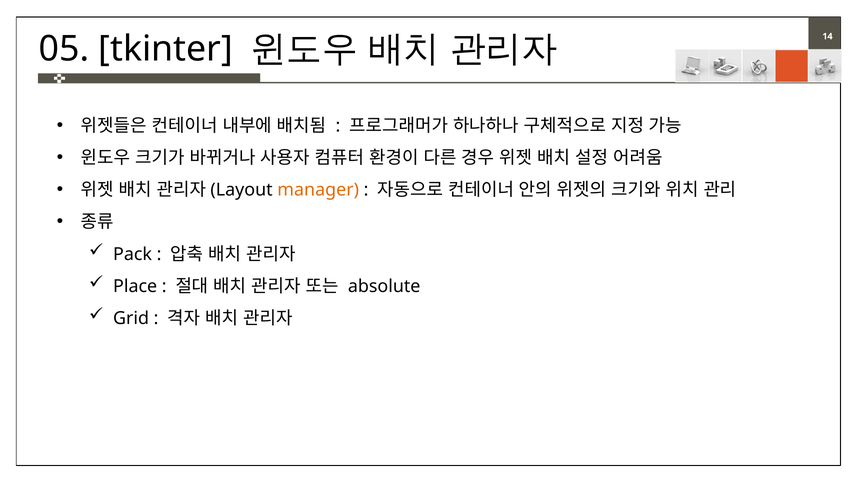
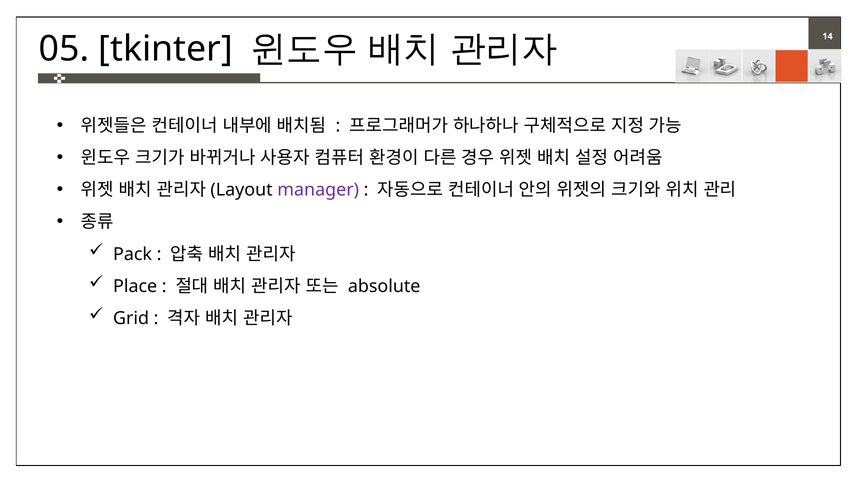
manager colour: orange -> purple (318, 190)
